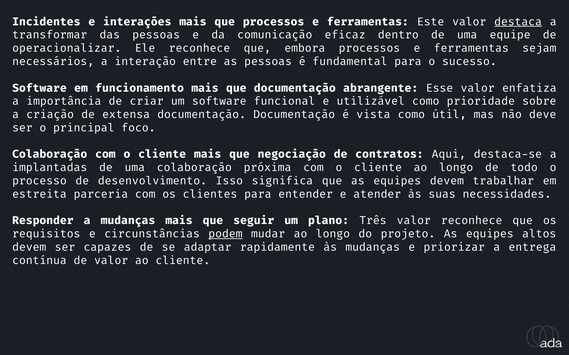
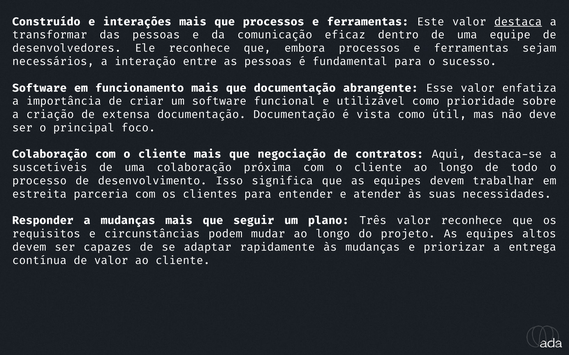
Incidentes: Incidentes -> Construído (46, 22)
operacionalizar: operacionalizar -> desenvolvedores (67, 48)
implantadas: implantadas -> suscetíveis (50, 168)
podem underline: present -> none (225, 234)
